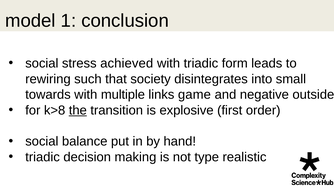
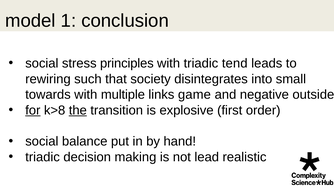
achieved: achieved -> principles (127, 63)
form: form -> tend (235, 63)
for underline: none -> present (33, 110)
type: type -> lead (207, 157)
